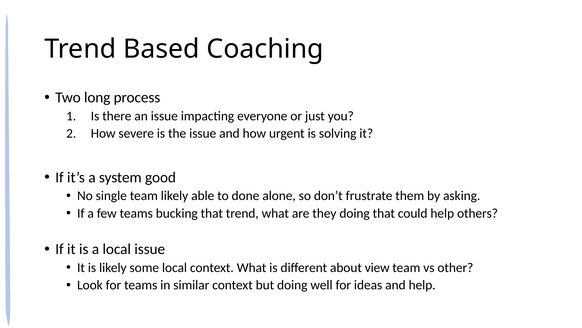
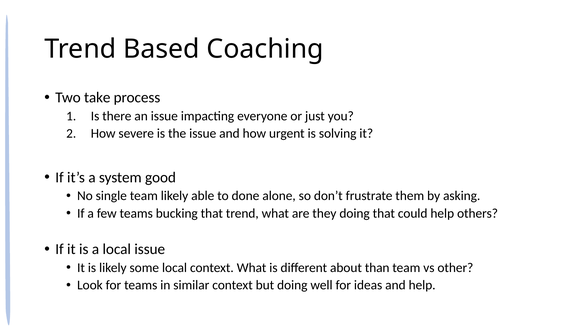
long: long -> take (97, 97)
view: view -> than (377, 267)
